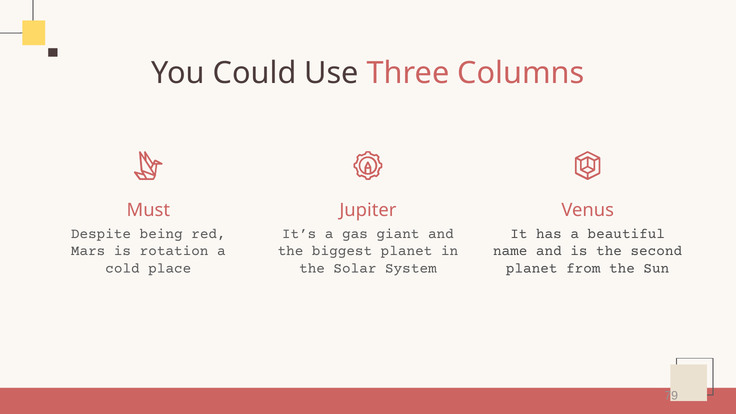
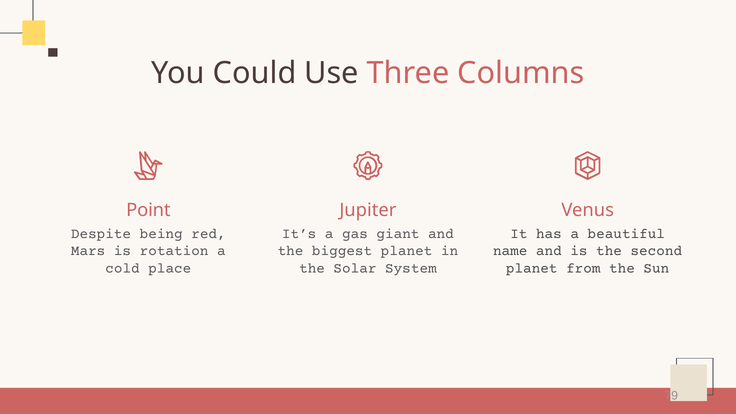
Must: Must -> Point (148, 210)
